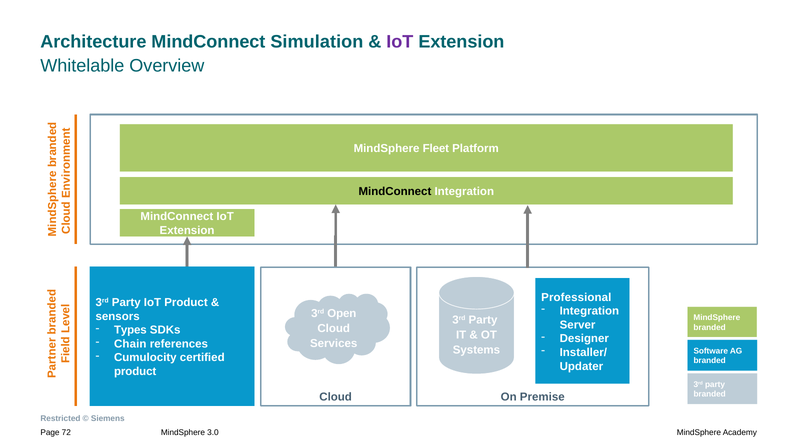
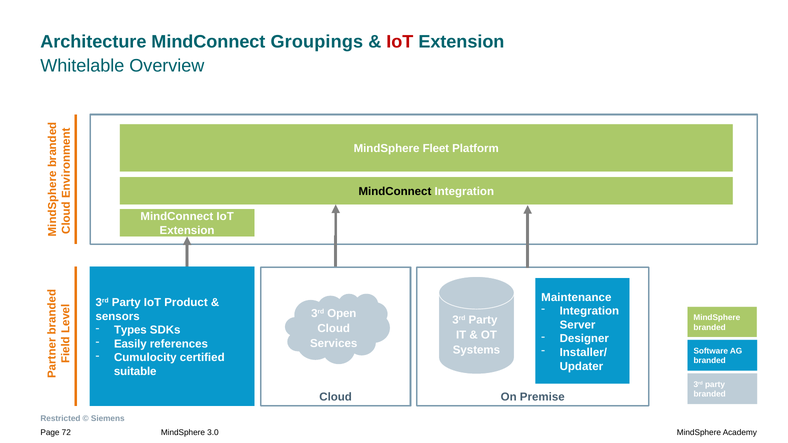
Simulation: Simulation -> Groupings (317, 42)
IoT colour: purple -> red (400, 42)
Professional: Professional -> Maintenance (576, 297)
Chain: Chain -> Easily (130, 344)
product: product -> suitable (135, 372)
